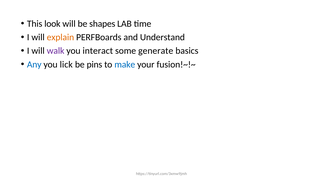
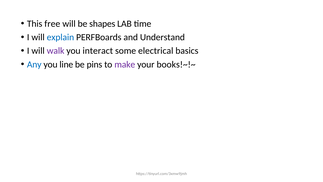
look: look -> free (52, 24)
explain colour: orange -> blue (60, 37)
generate: generate -> electrical (156, 51)
lick: lick -> line (66, 64)
make colour: blue -> purple (125, 64)
fusion!~!~: fusion!~!~ -> books!~!~ (176, 64)
